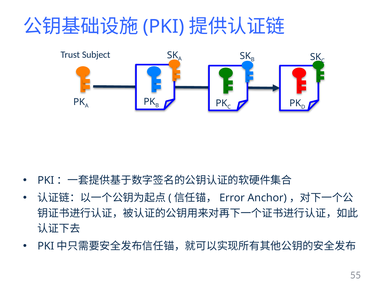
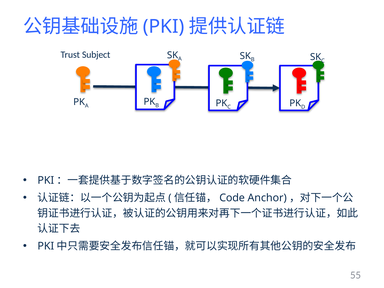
Error: Error -> Code (232, 198)
